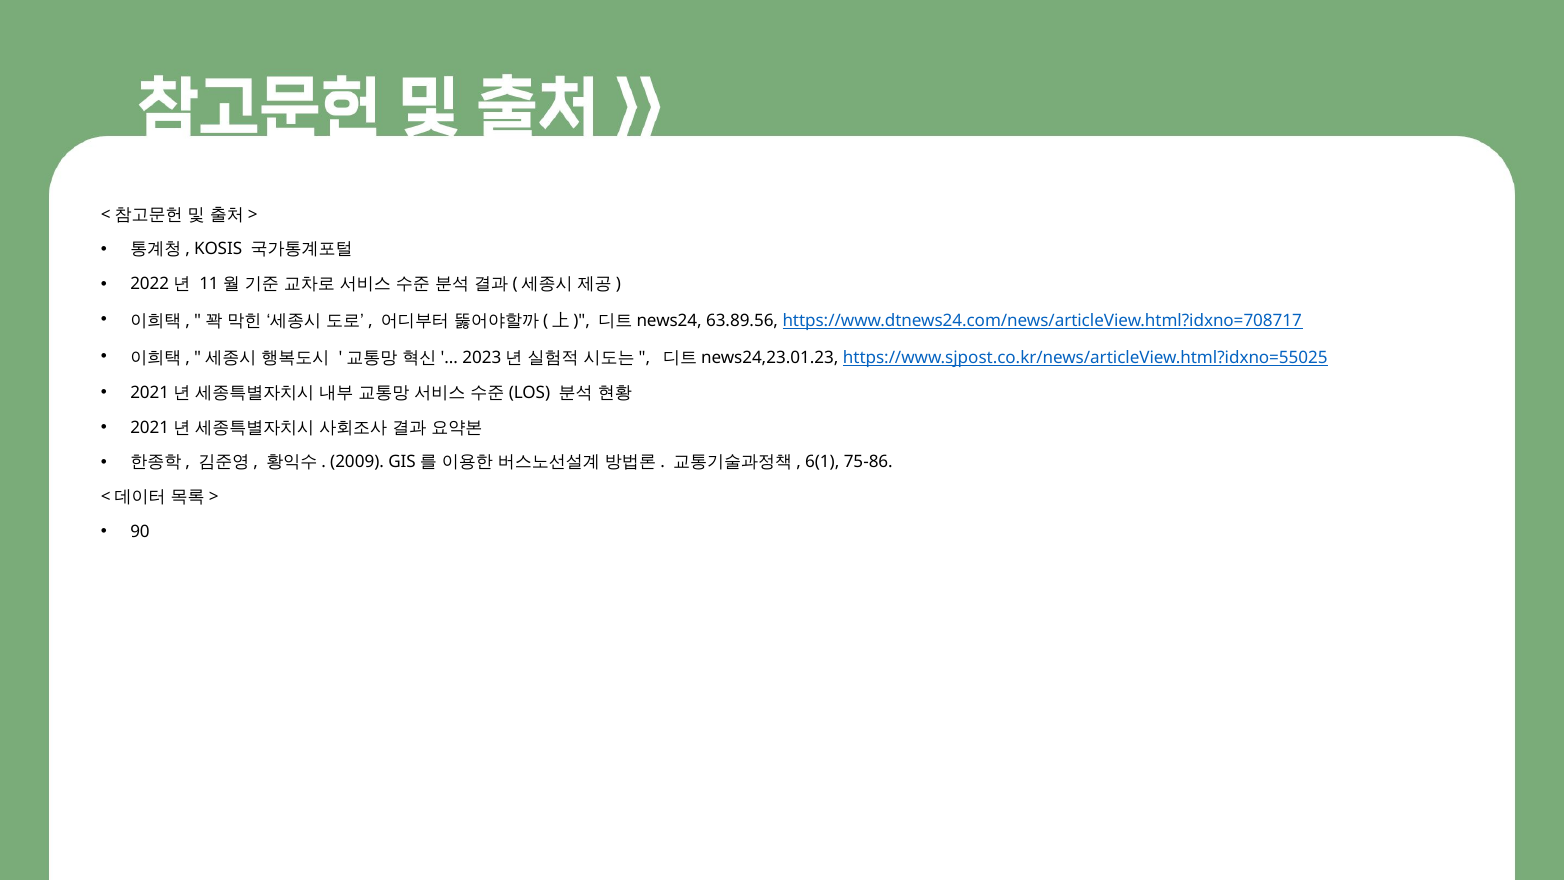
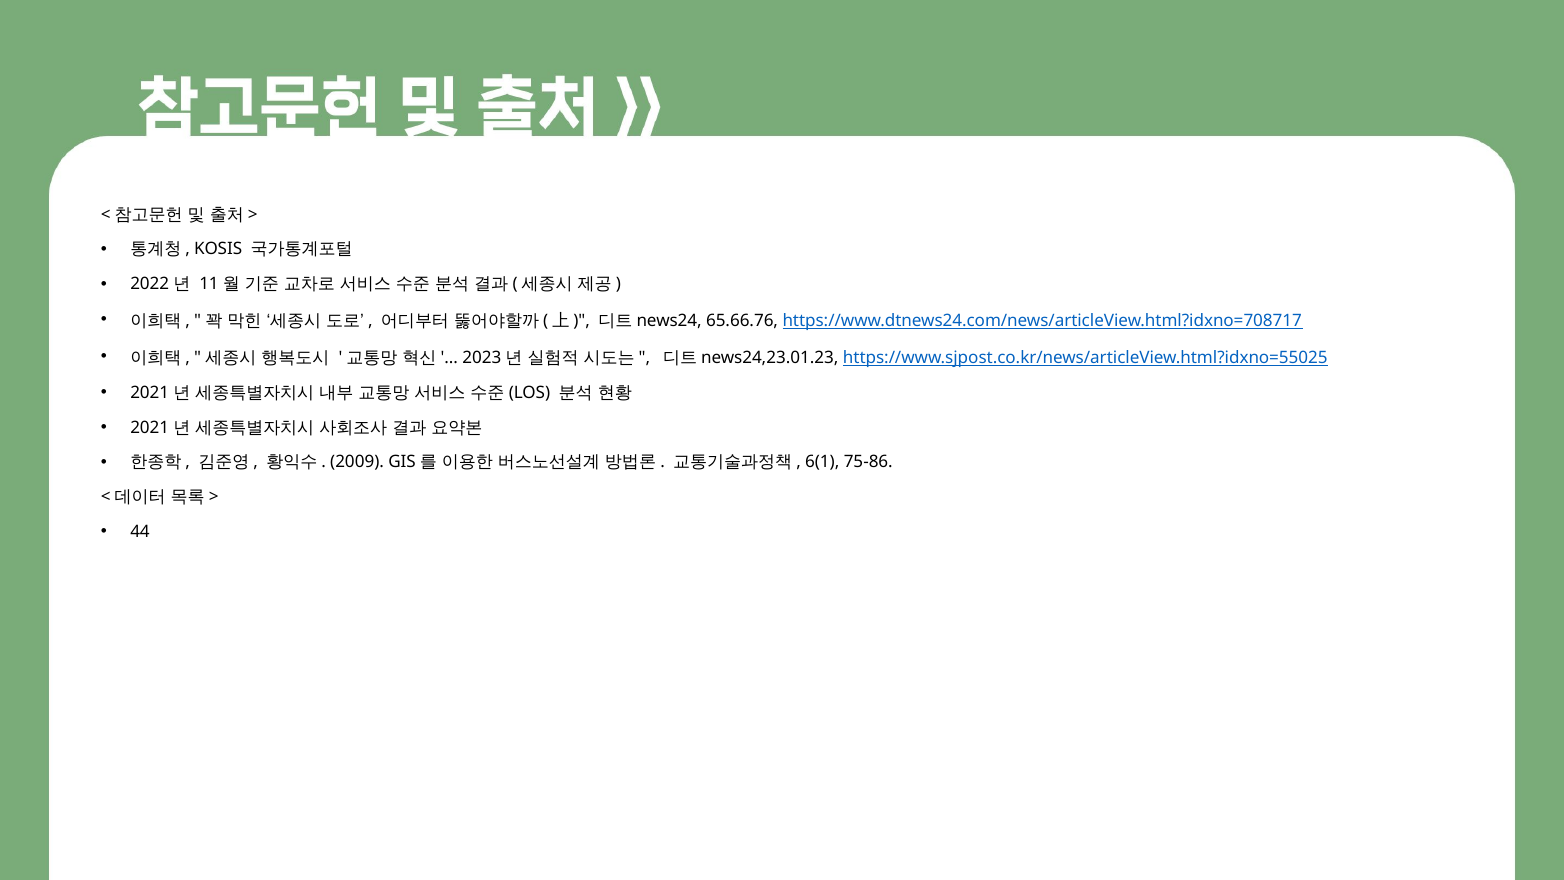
63.89.56: 63.89.56 -> 65.66.76 (742, 321)
90: 90 -> 44 (140, 532)
